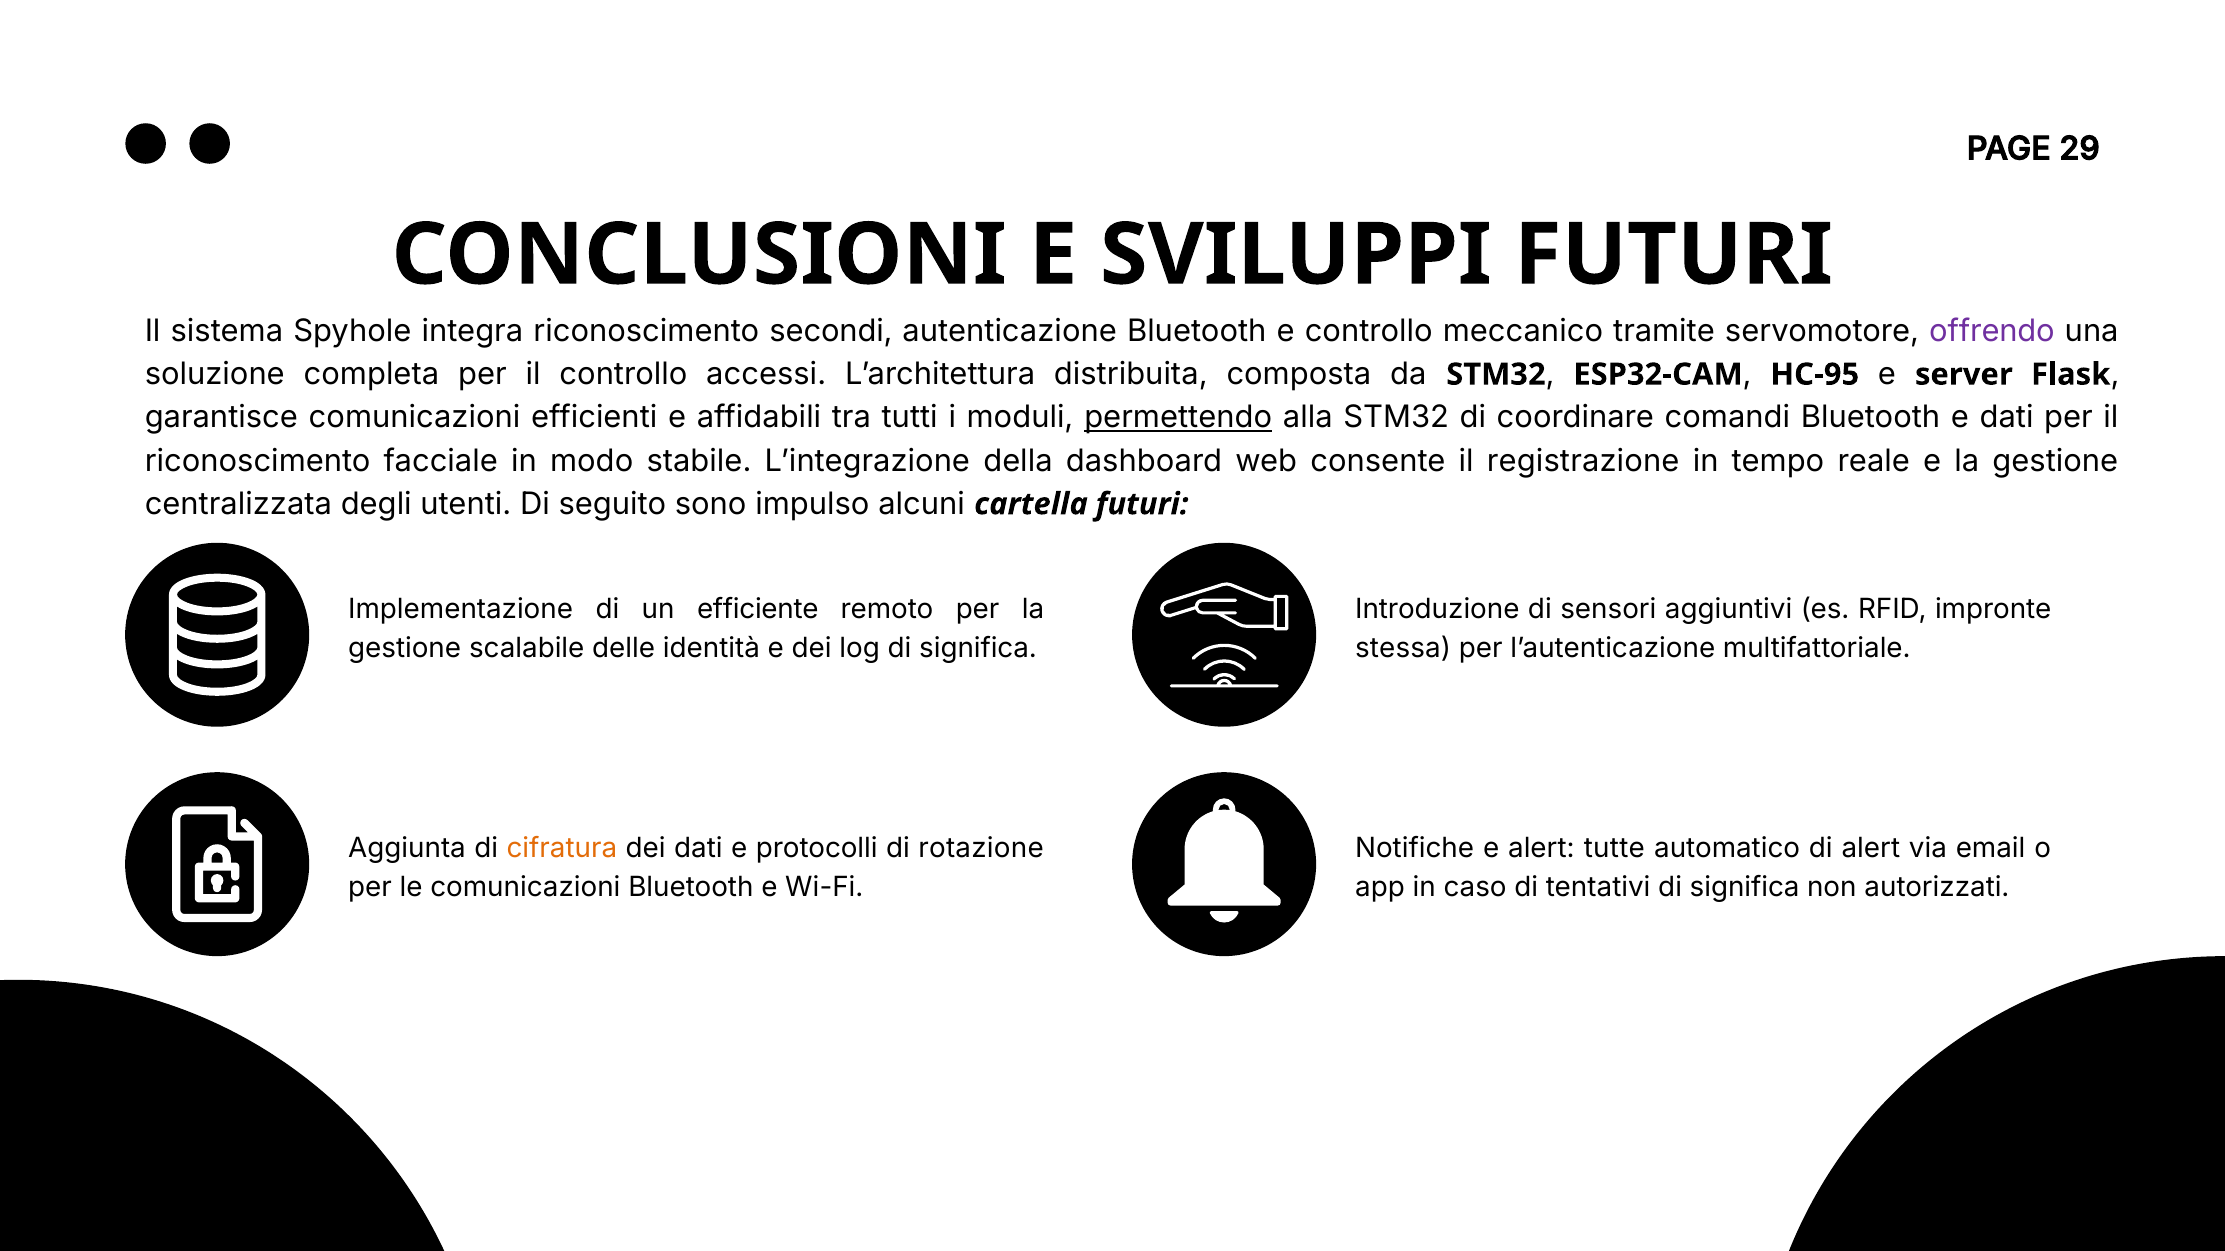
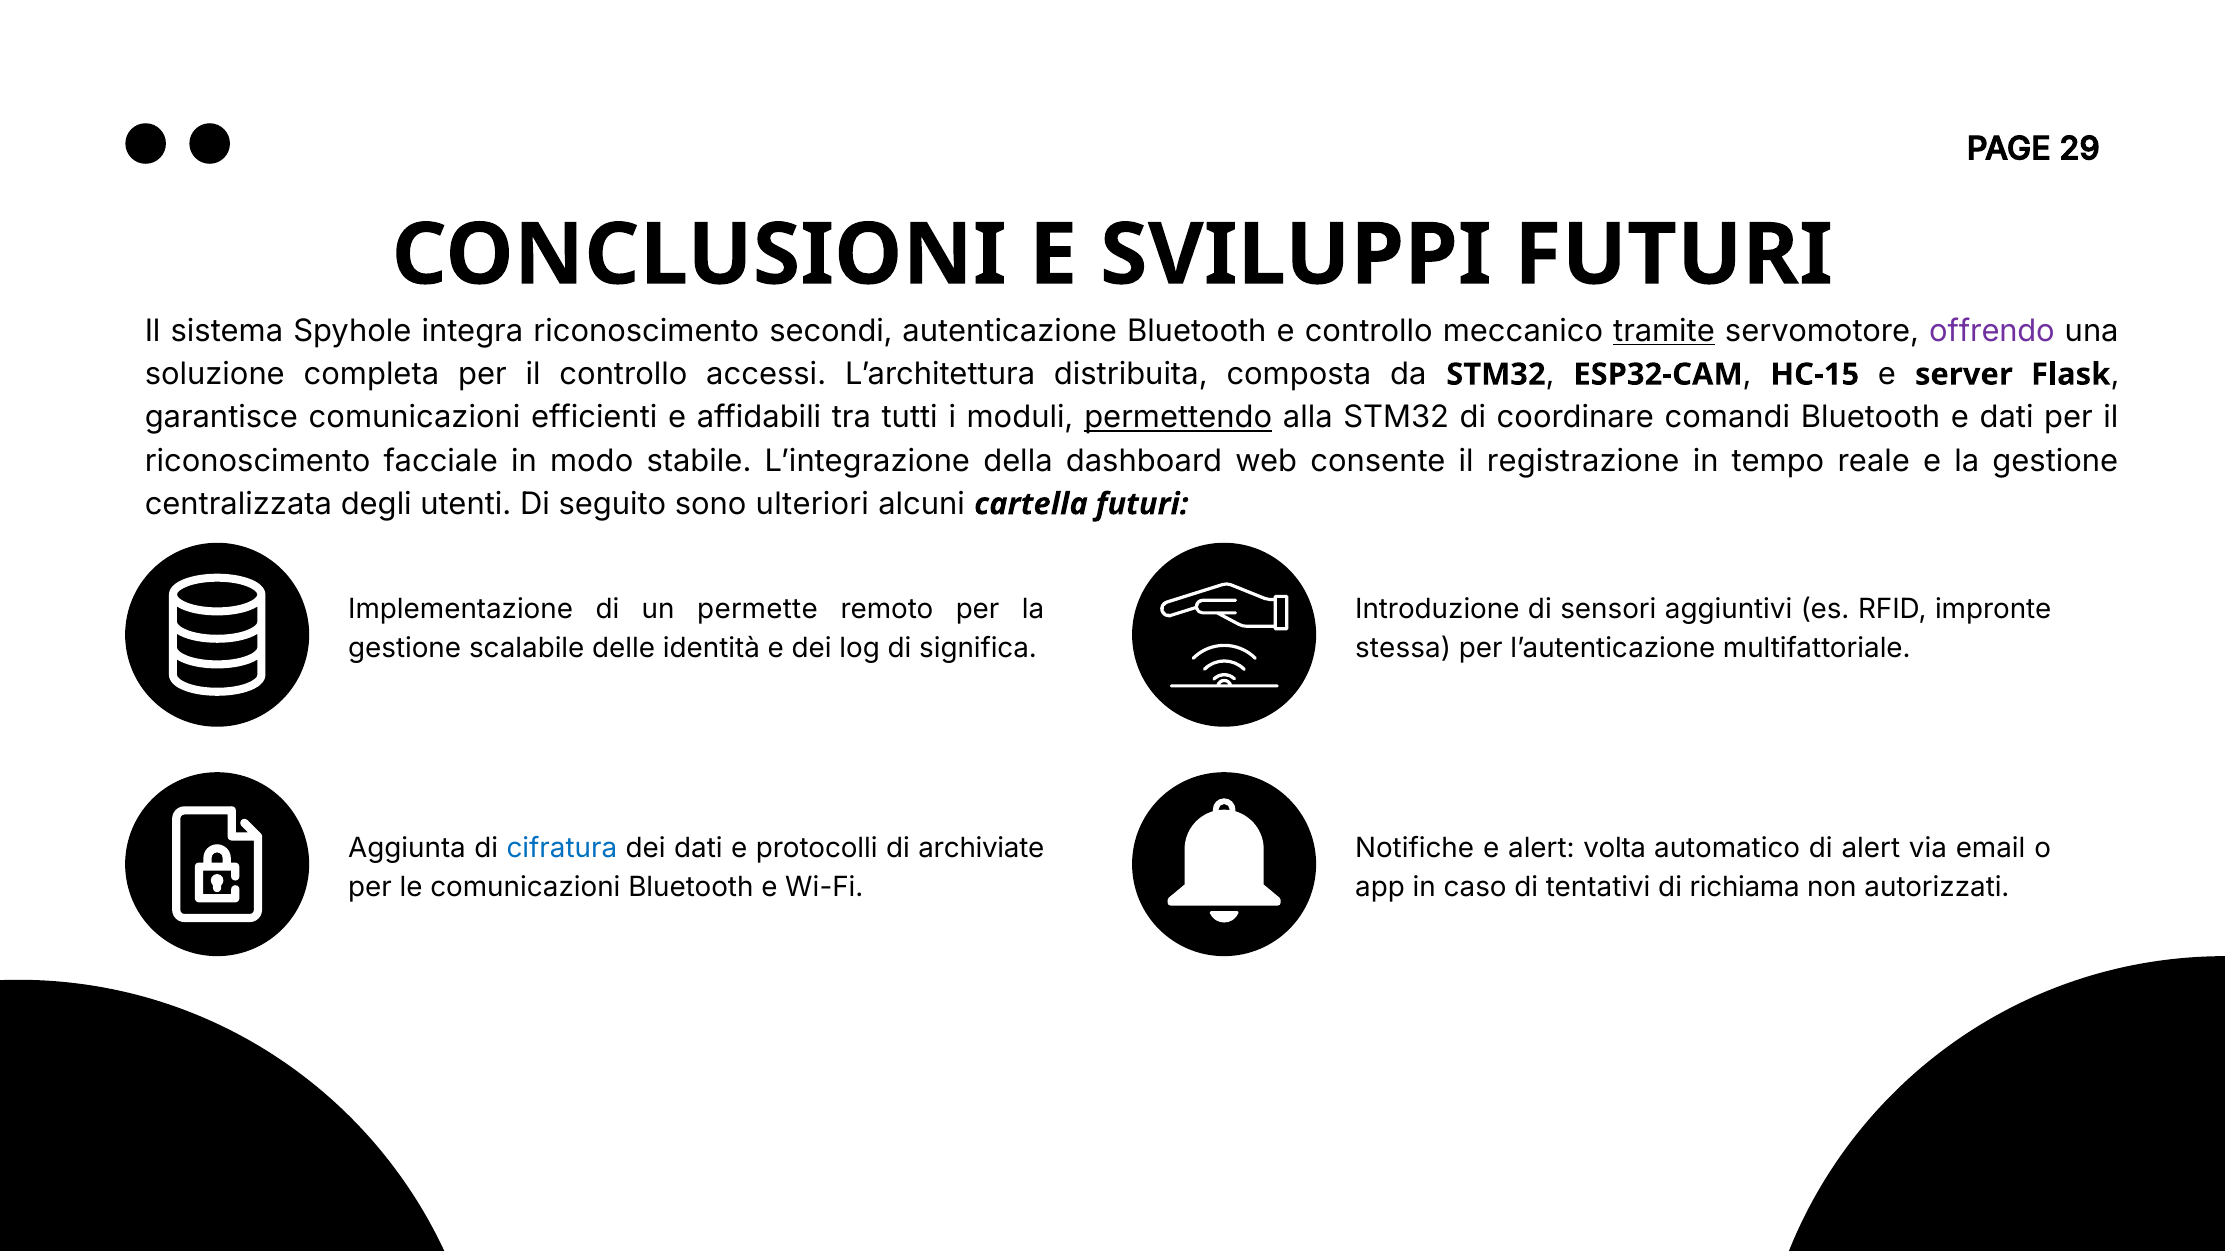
tramite underline: none -> present (1664, 331)
HC-95: HC-95 -> HC-15 (1815, 375)
impulso: impulso -> ulteriori (812, 504)
efficiente: efficiente -> permette (758, 610)
cifratura colour: orange -> blue (562, 849)
rotazione: rotazione -> archiviate (981, 849)
tutte: tutte -> volta (1615, 849)
tentativi di significa: significa -> richiama (1745, 888)
